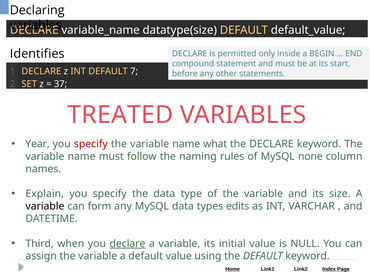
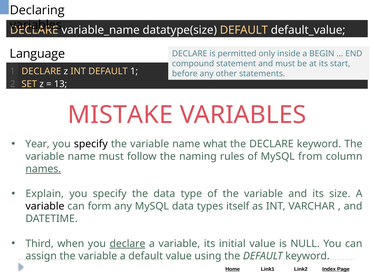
Identifies: Identifies -> Language (37, 54)
DEFAULT 7: 7 -> 1 (134, 71)
37: 37 -> 13 (61, 84)
TREATED: TREATED -> MISTAKE (120, 115)
specify colour: red -> black (91, 144)
none: none -> from (310, 157)
names underline: none -> present (43, 169)
edits: edits -> itself (238, 207)
